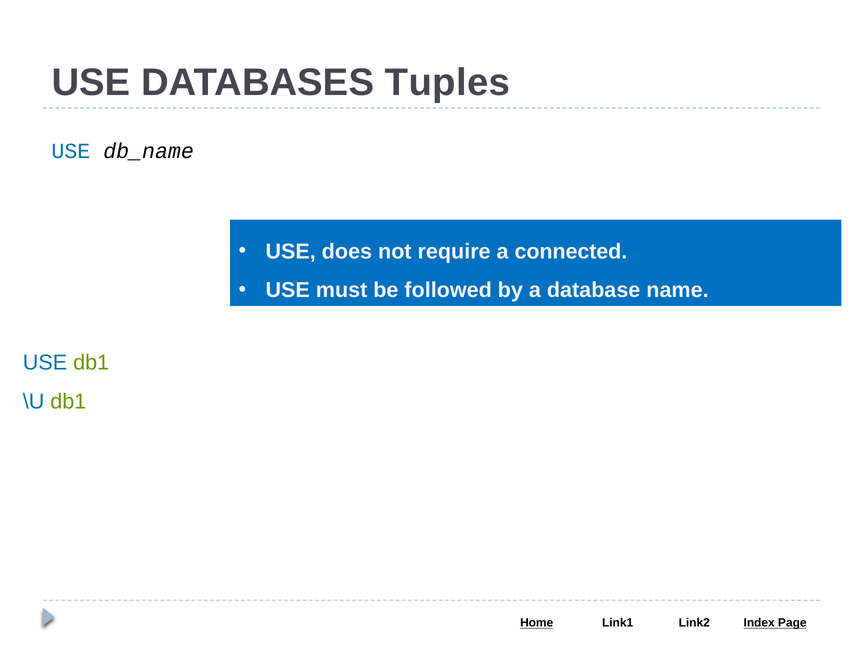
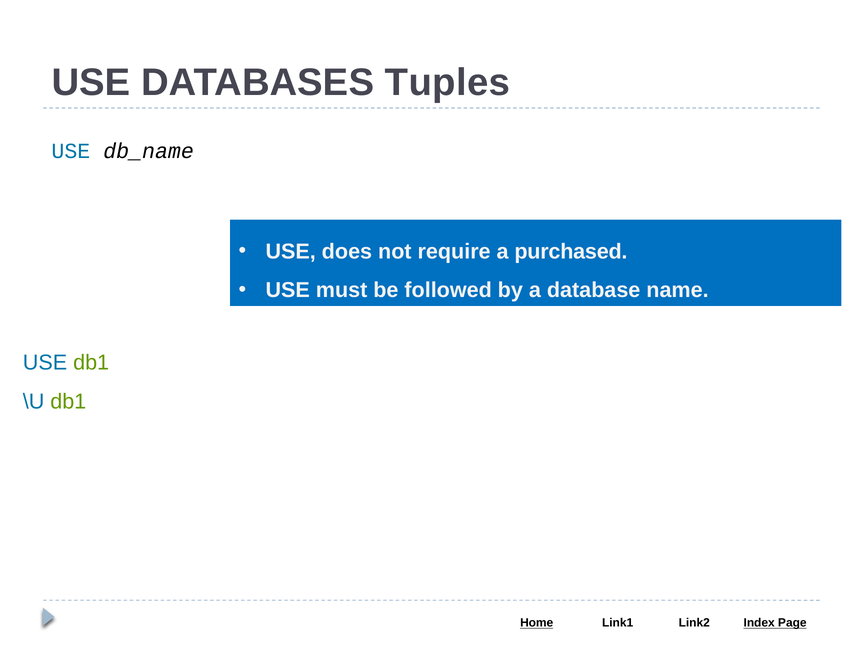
connected: connected -> purchased (571, 251)
